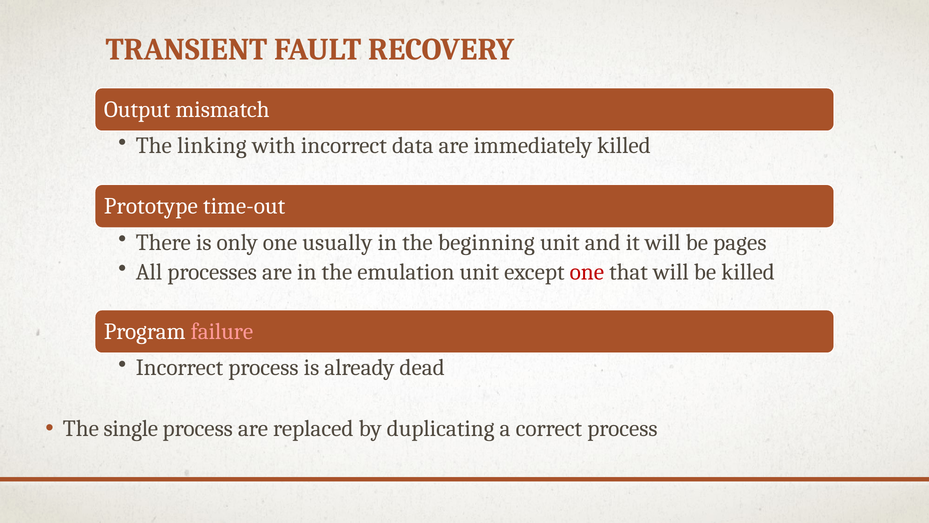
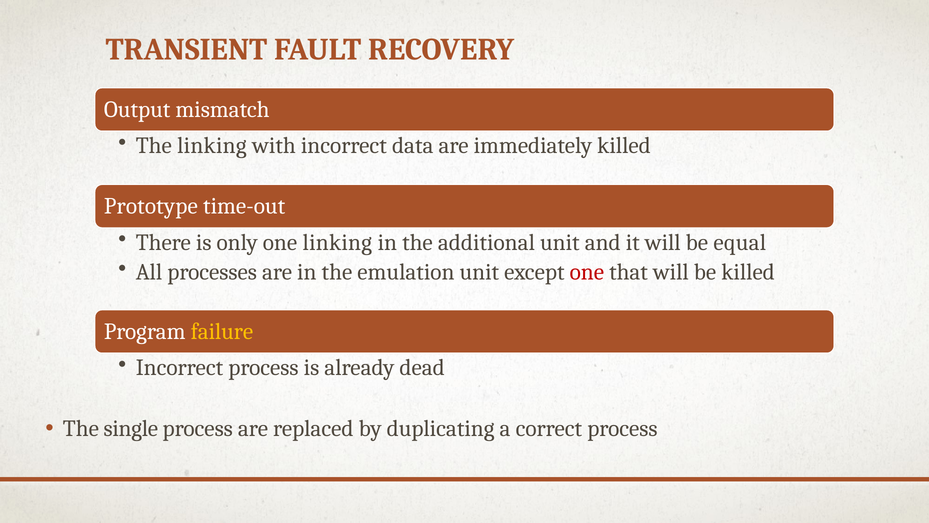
one usually: usually -> linking (337, 242)
beginning: beginning -> additional (486, 242)
pages: pages -> equal (740, 242)
failure colour: pink -> yellow (222, 331)
